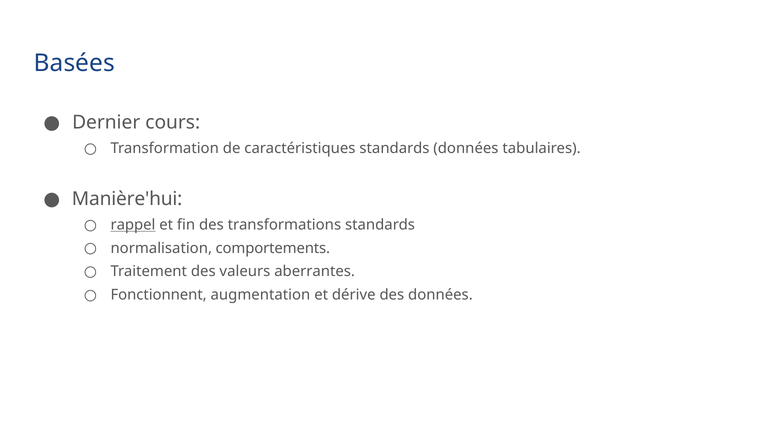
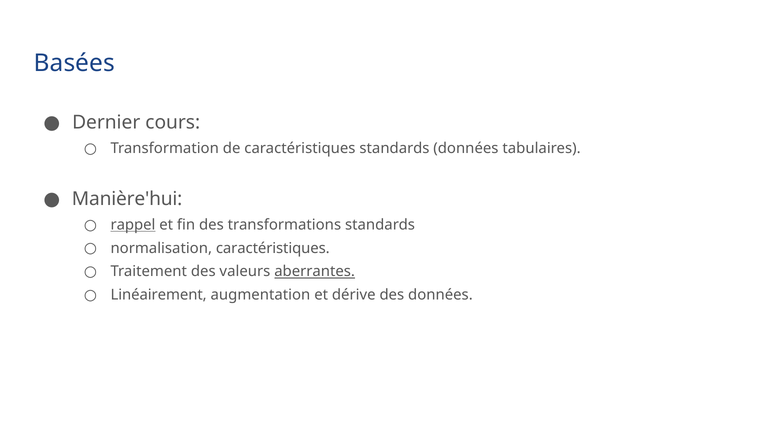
normalisation comportements: comportements -> caractéristiques (273, 248)
aberrantes underline: none -> present (315, 272)
Fonctionnent: Fonctionnent -> Linéairement (159, 295)
